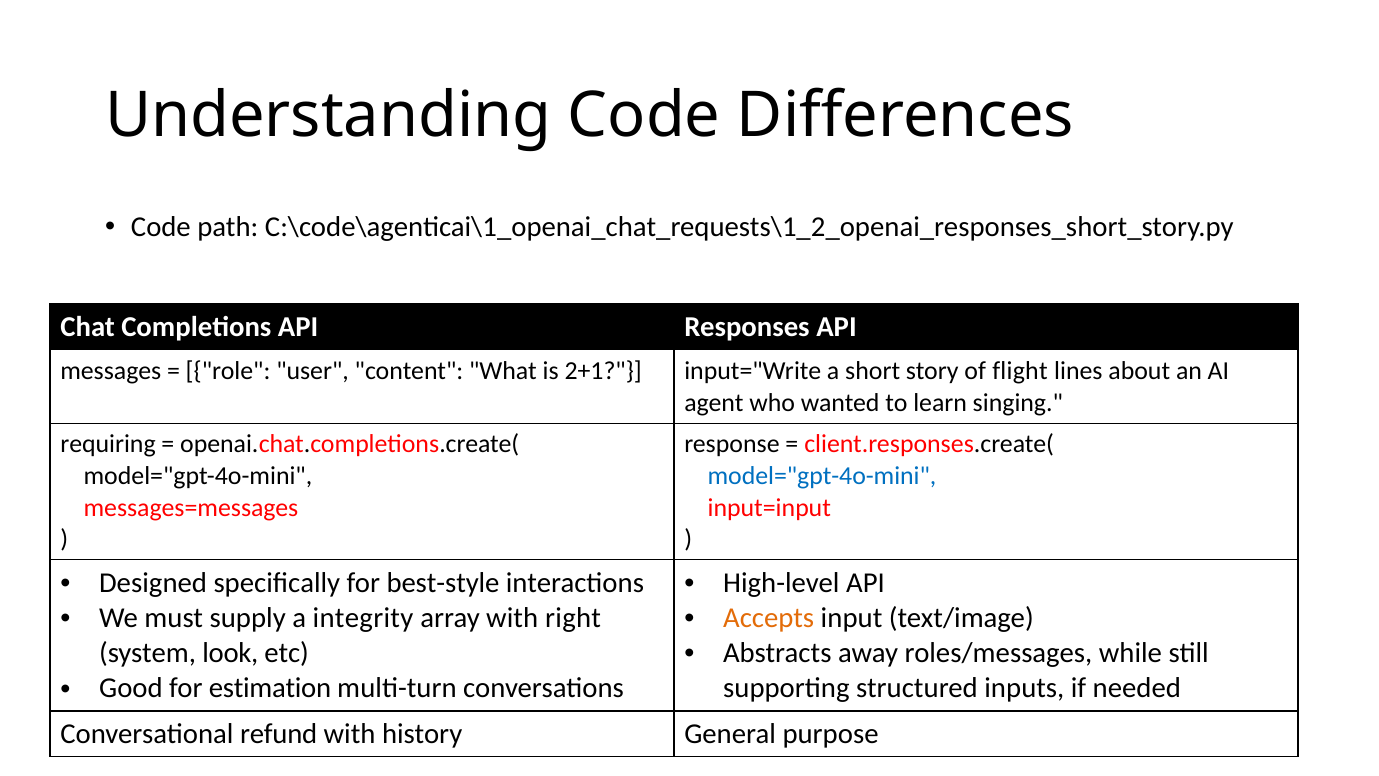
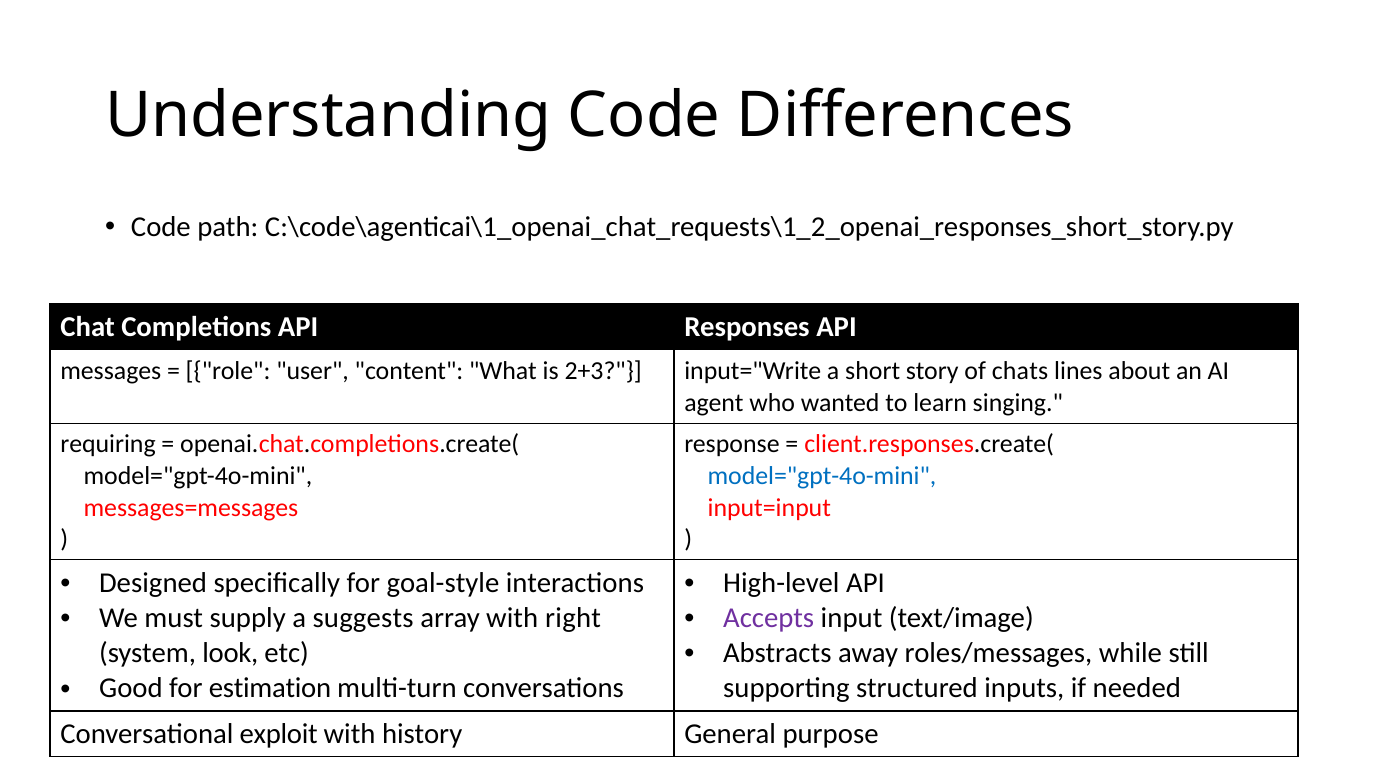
2+1: 2+1 -> 2+3 (603, 371)
flight: flight -> chats (1020, 371)
best-style: best-style -> goal-style (443, 583)
integrity: integrity -> suggests (363, 618)
Accepts colour: orange -> purple (769, 618)
refund: refund -> exploit (279, 734)
